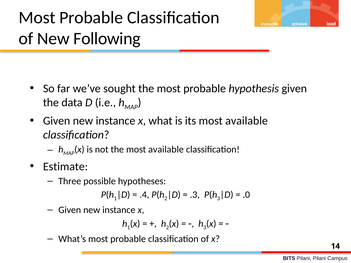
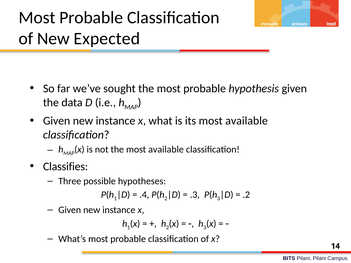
Following: Following -> Expected (107, 39)
Estimate: Estimate -> Classifies (66, 167)
.0: .0 -> .2 (246, 195)
